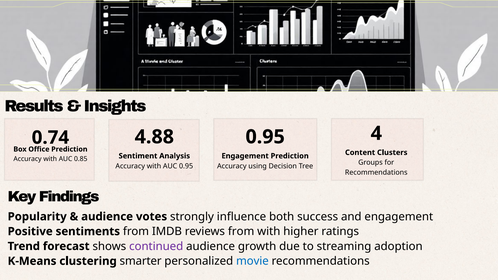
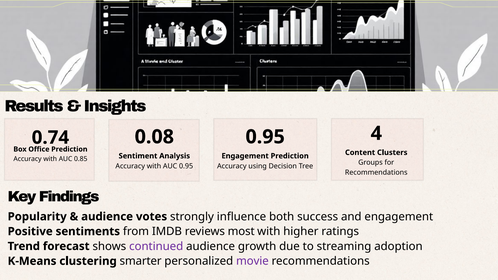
4.88: 4.88 -> 0.08 (154, 137)
reviews from: from -> most (241, 232)
movie colour: blue -> purple (252, 261)
